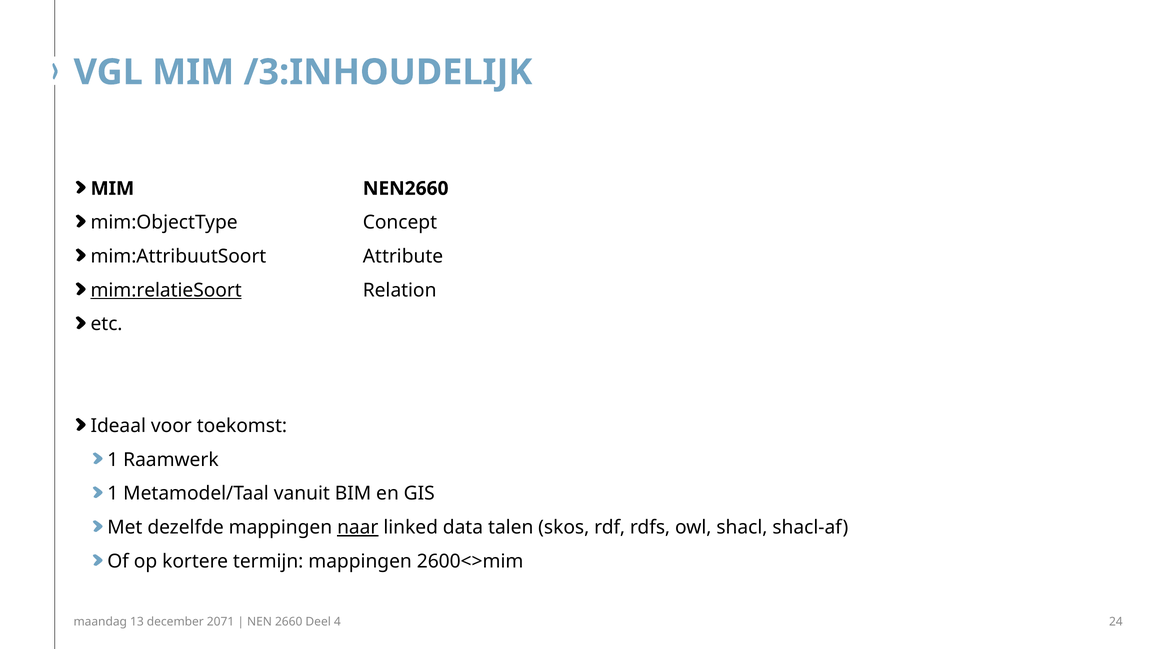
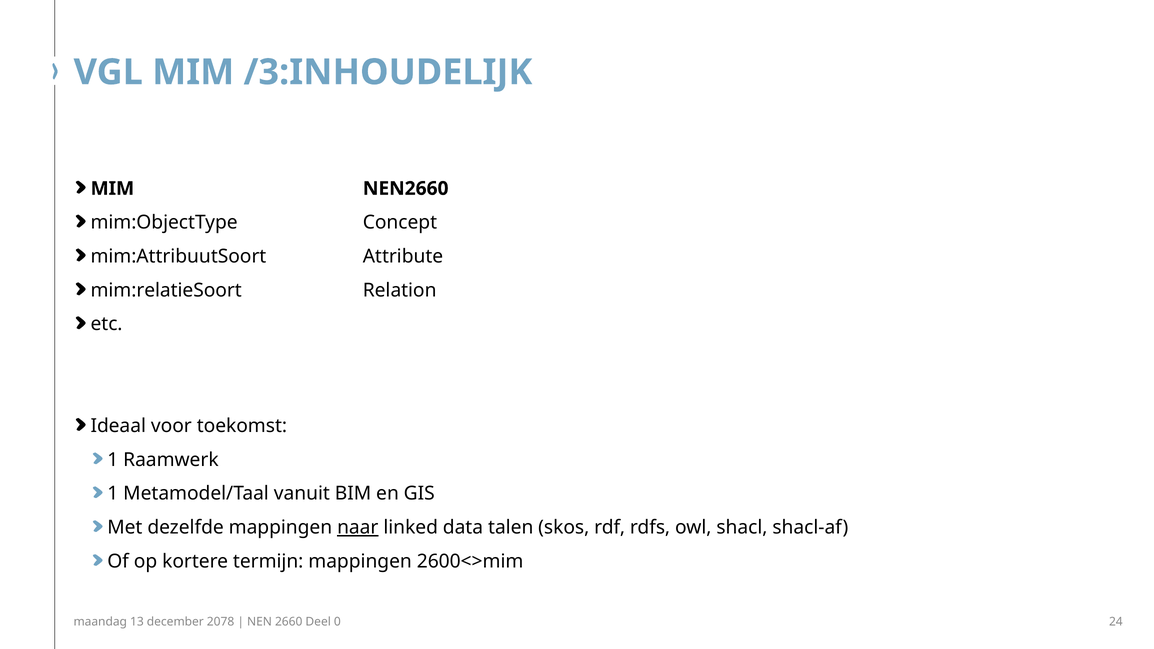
mim:relatieSoort underline: present -> none (166, 290)
2071: 2071 -> 2078 (221, 622)
4: 4 -> 0 (337, 622)
